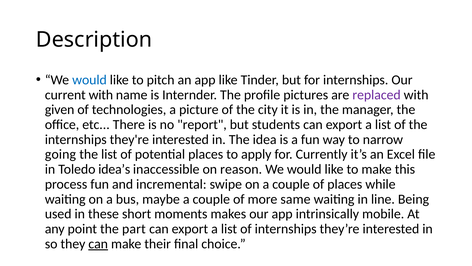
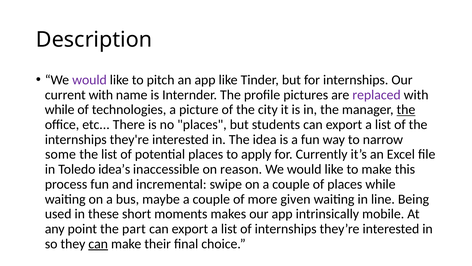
would colour: blue -> purple (89, 80)
given: given -> while (60, 110)
the underline: none -> present (406, 110)
no report: report -> places (202, 124)
going: going -> some (60, 154)
same: same -> given (295, 199)
